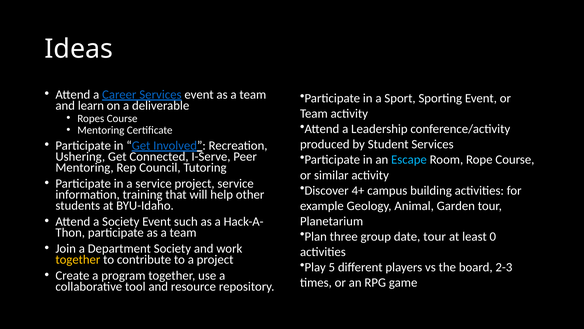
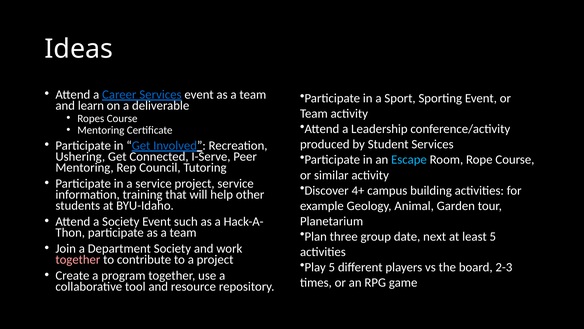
date tour: tour -> next (435, 236)
least 0: 0 -> 5 (493, 236)
together colour: yellow -> pink (78, 259)
